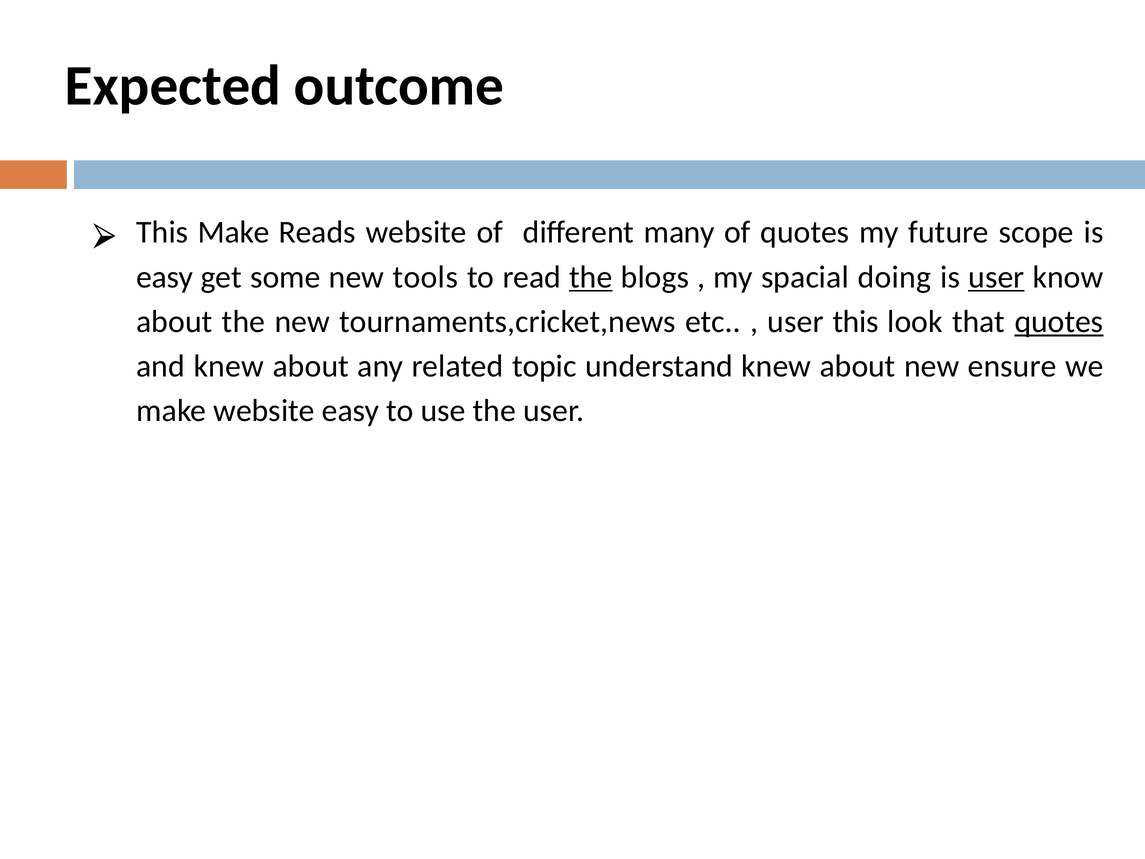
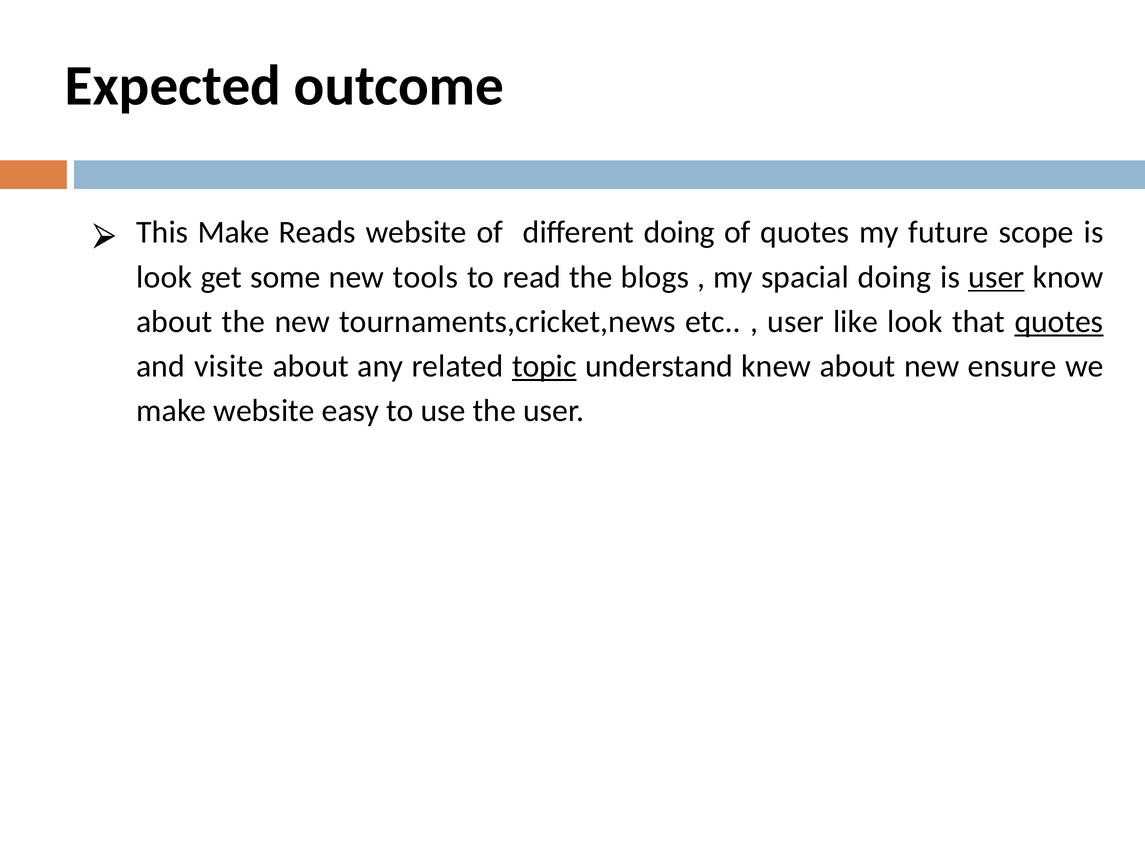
different many: many -> doing (679, 232)
easy: easy -> look (164, 277)
the underline: present -> none (591, 277)
user this: this -> like (856, 322)
and knew: knew -> visite (229, 366)
topic underline: none -> present (544, 366)
